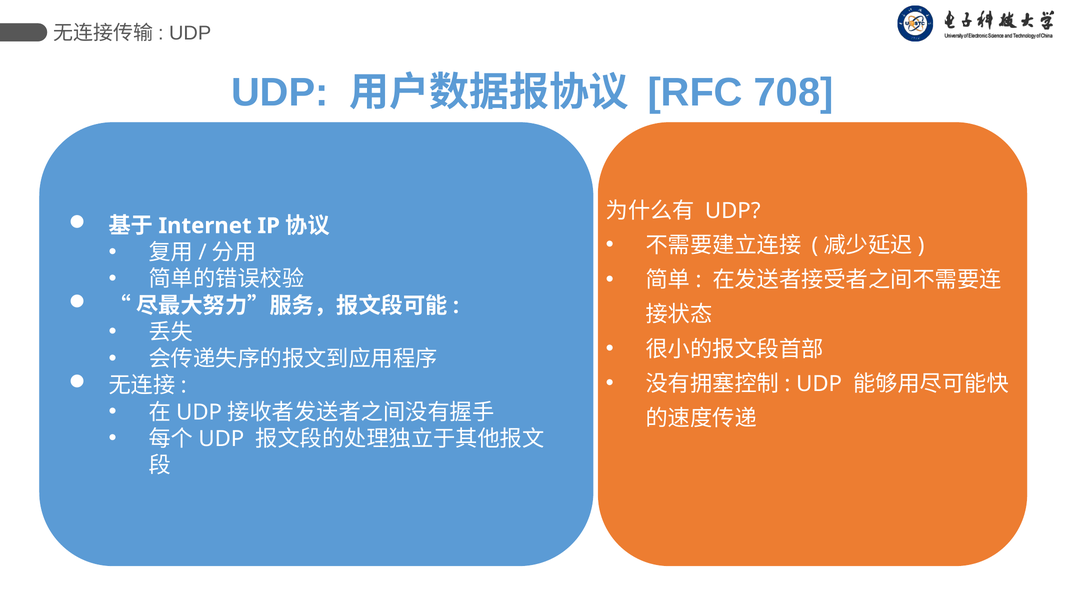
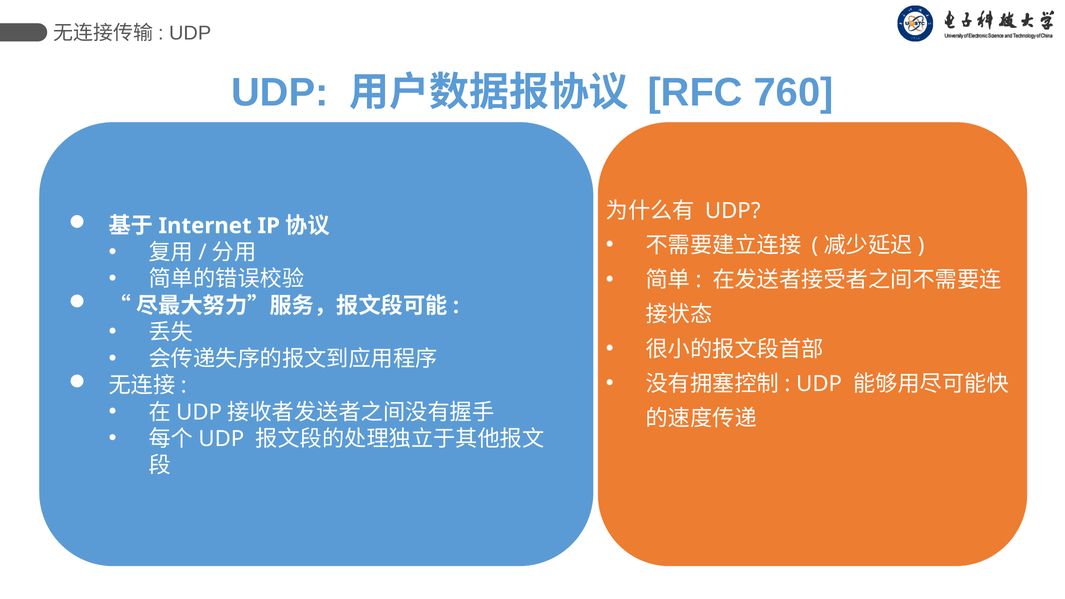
708: 708 -> 760 (794, 93)
